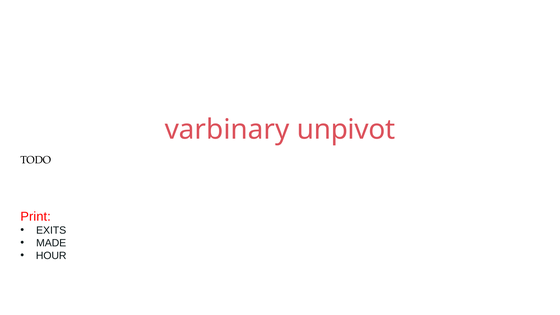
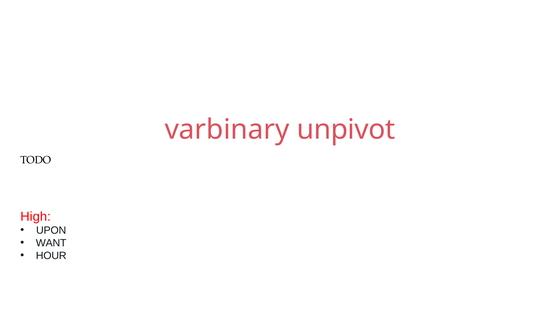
Print: Print -> High (36, 217)
EXITS: EXITS -> UPON (51, 230)
MADE: MADE -> WANT (51, 243)
